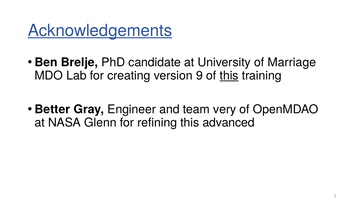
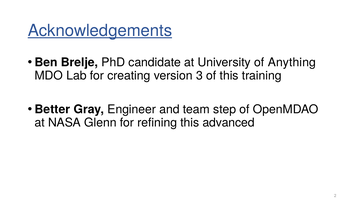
Marriage: Marriage -> Anything (292, 62)
9: 9 -> 3 (199, 75)
this underline: present -> none (229, 75)
very: very -> step (225, 109)
